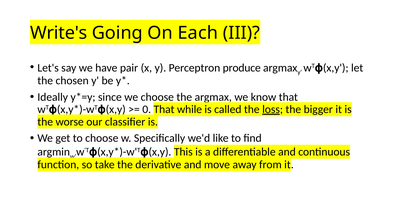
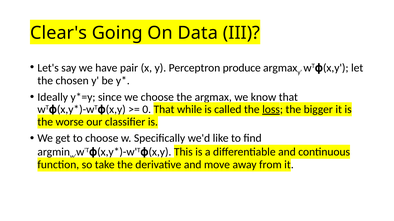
Write's: Write's -> Clear's (59, 33)
Each: Each -> Data (198, 33)
